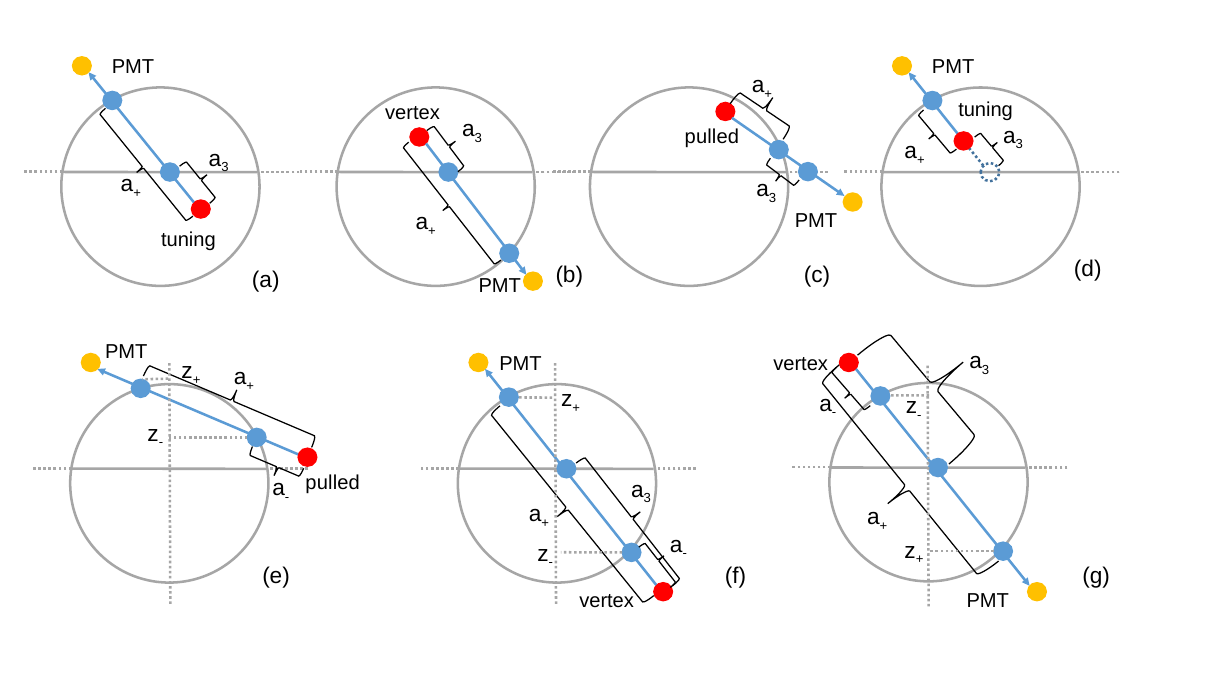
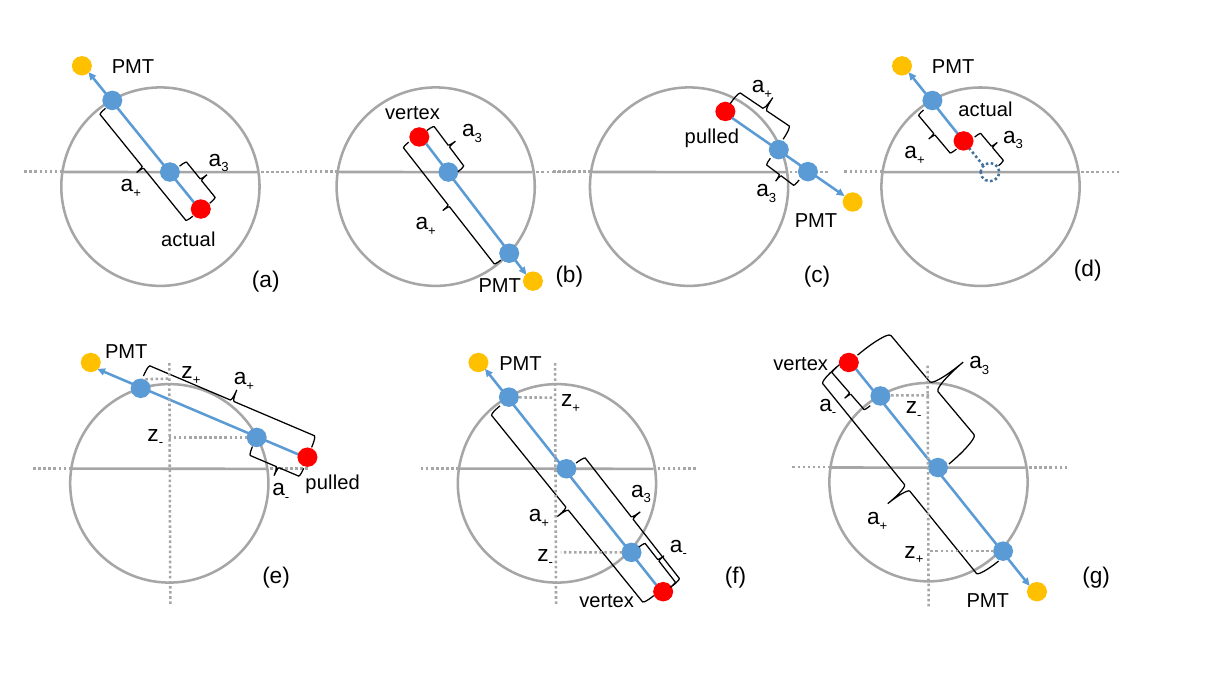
tuning: tuning -> actual (985, 110)
tuning: tuning -> actual (188, 240)
